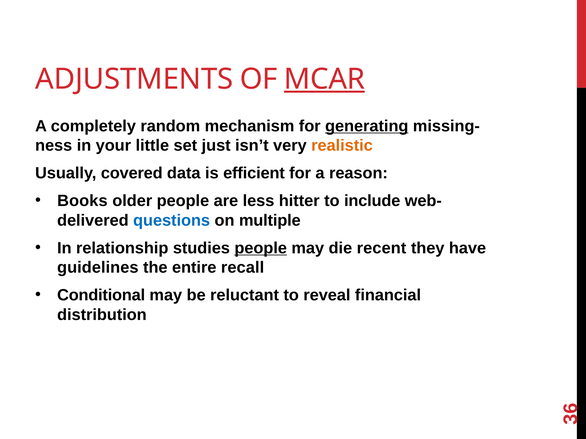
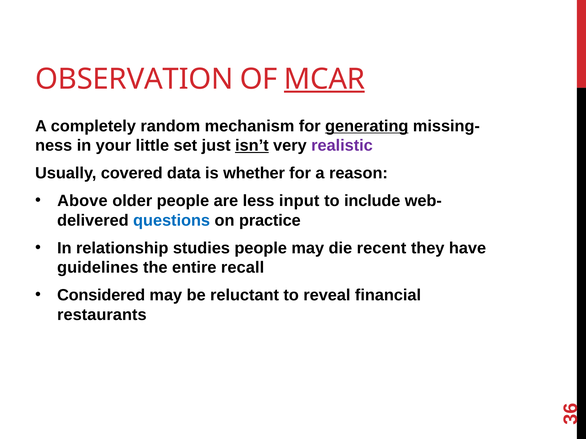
ADJUSTMENTS: ADJUSTMENTS -> OBSERVATION (134, 79)
isn’t underline: none -> present (252, 146)
realistic colour: orange -> purple (342, 146)
efficient: efficient -> whether (254, 173)
Books: Books -> Above (82, 201)
hitter: hitter -> input (299, 201)
multiple: multiple -> practice (270, 221)
people underline: present -> none (261, 248)
Conditional: Conditional -> Considered (101, 296)
distribution: distribution -> restaurants (102, 315)
